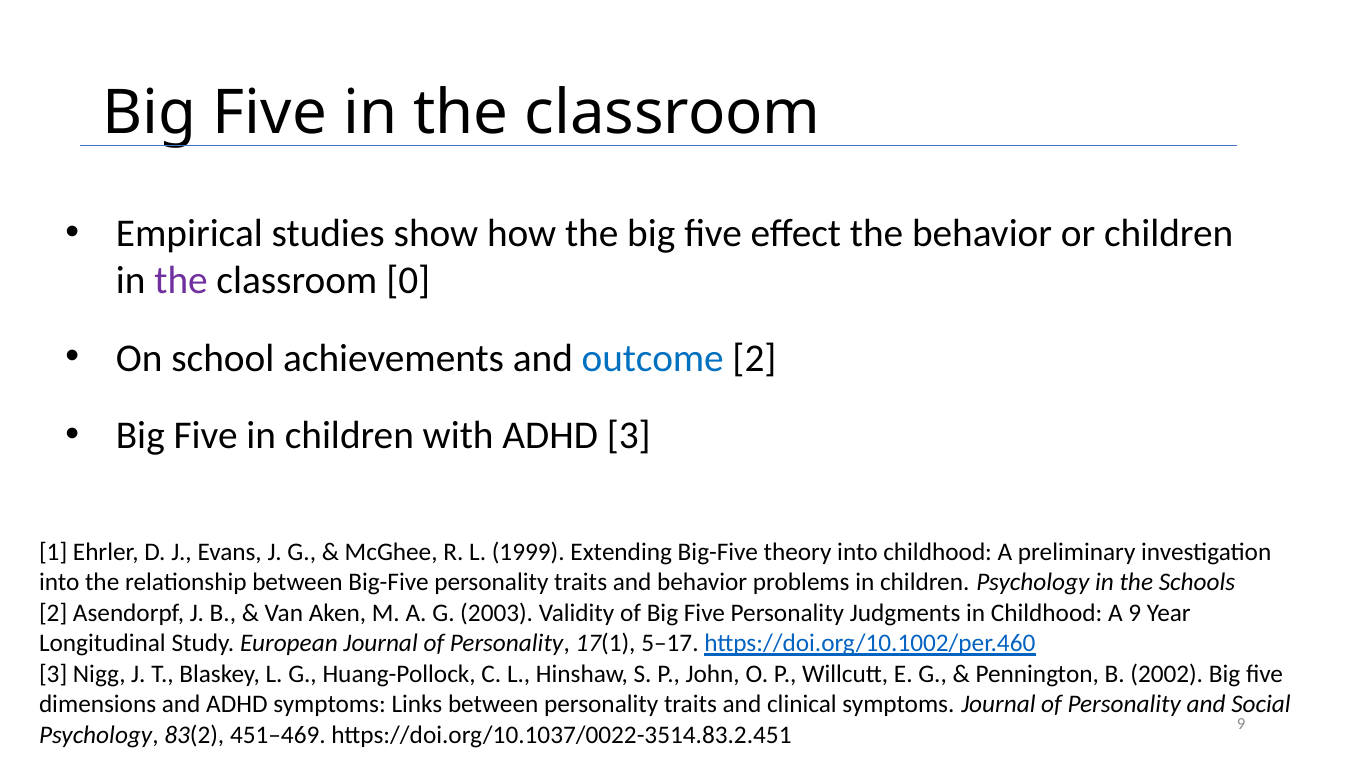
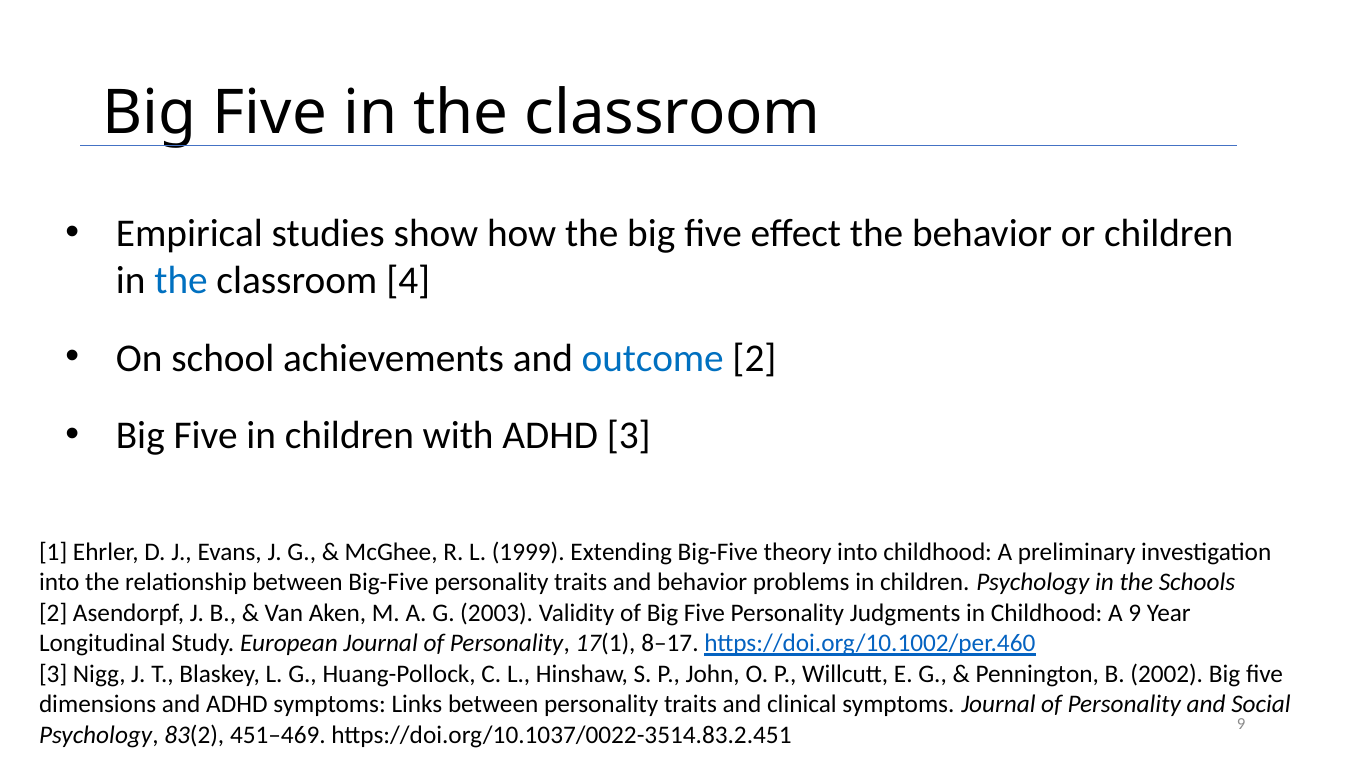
the colour: purple -> blue (181, 281)
0: 0 -> 4 (408, 281)
5–17: 5–17 -> 8–17 (670, 643)
